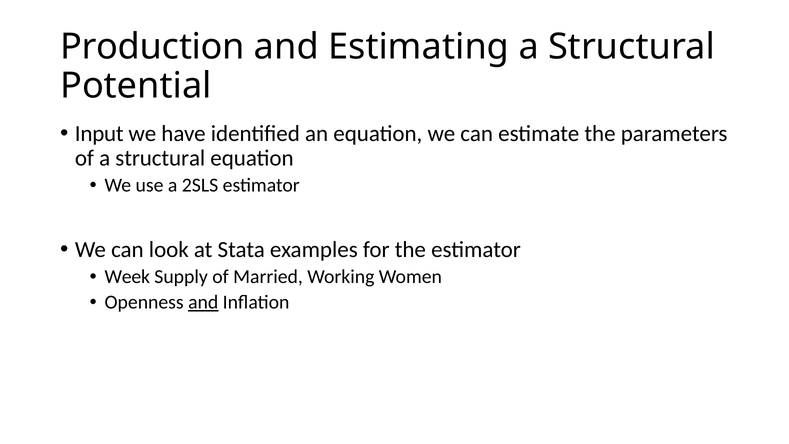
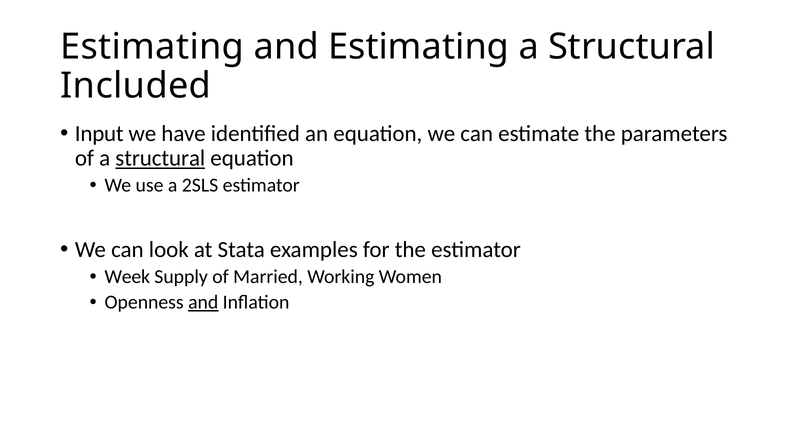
Production: Production -> Estimating (152, 47)
Potential: Potential -> Included (136, 86)
structural underline: none -> present (160, 158)
